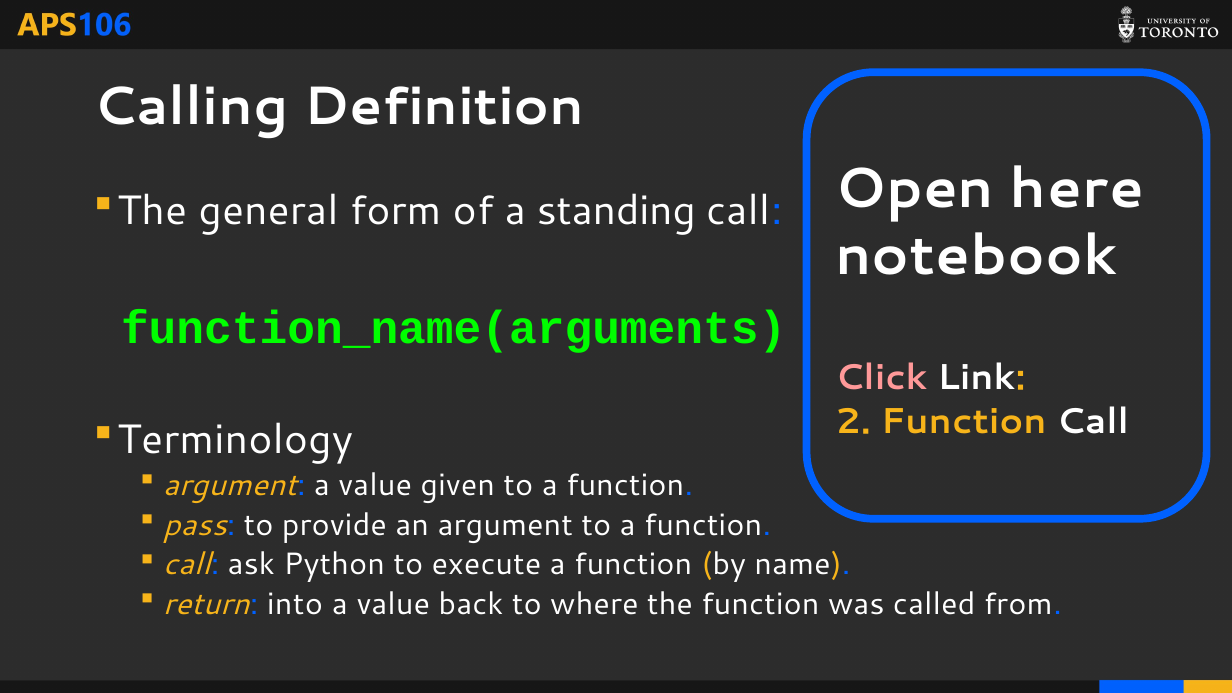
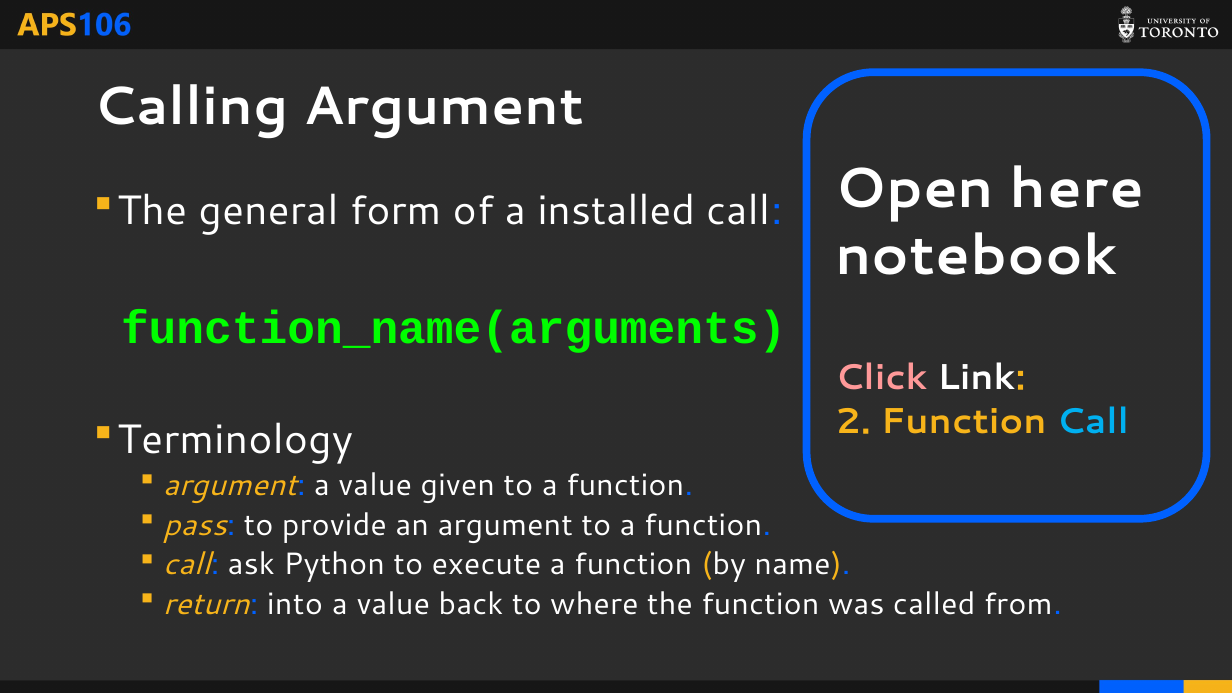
Calling Definition: Definition -> Argument (444, 107)
standing: standing -> installed (616, 211)
Call colour: white -> light blue (1093, 421)
